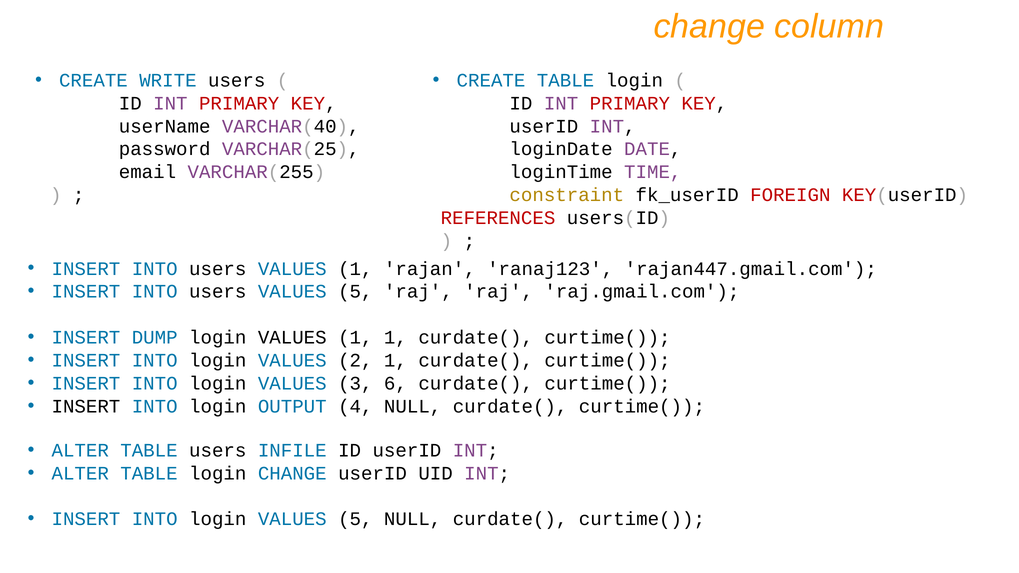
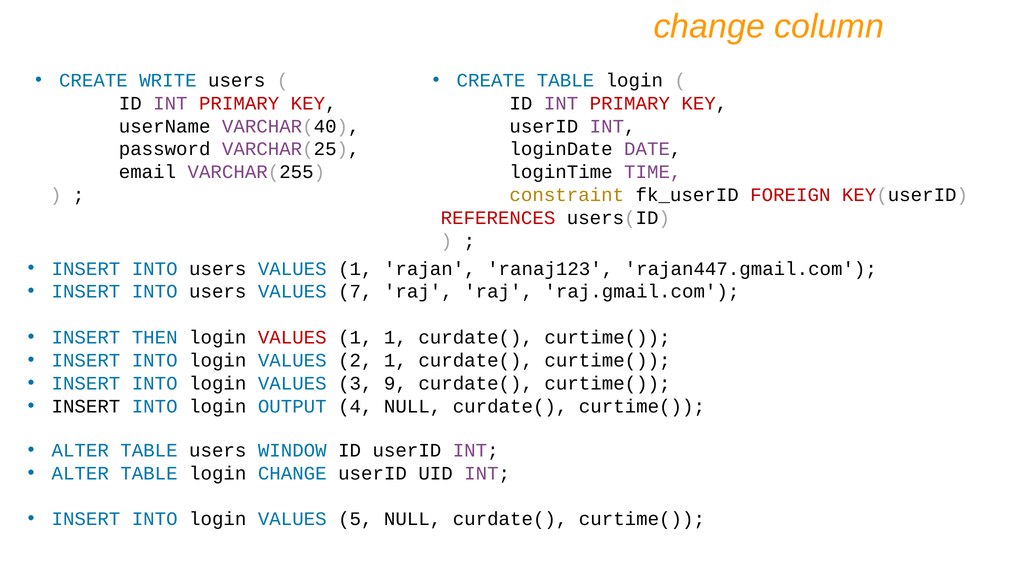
users VALUES 5: 5 -> 7 (355, 292)
DUMP: DUMP -> THEN (155, 338)
VALUES colour: black -> red (292, 338)
6: 6 -> 9 (395, 383)
INFILE: INFILE -> WINDOW (292, 450)
